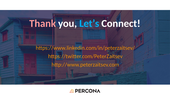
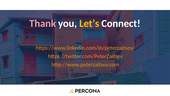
Let’s colour: light blue -> yellow (89, 23)
